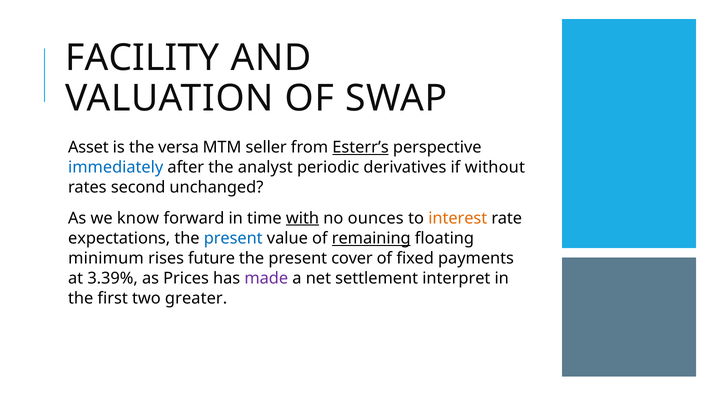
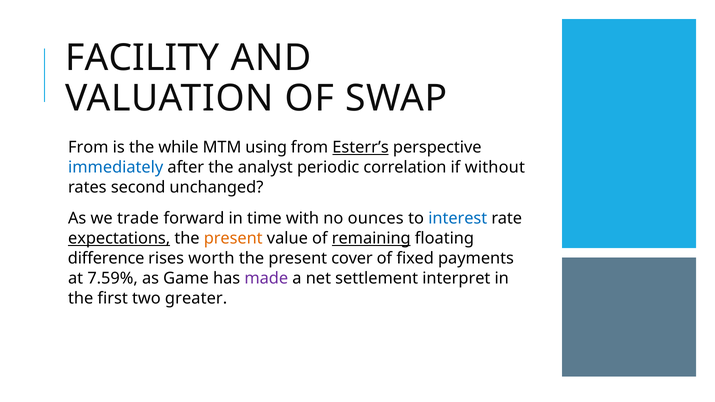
Asset: Asset -> From (88, 147)
versa: versa -> while (178, 147)
seller: seller -> using (266, 147)
derivatives: derivatives -> correlation (405, 168)
know: know -> trade (138, 218)
with underline: present -> none (303, 218)
interest colour: orange -> blue (458, 218)
expectations underline: none -> present (119, 238)
present colour: blue -> orange (233, 238)
minimum: minimum -> difference (106, 258)
future: future -> worth (211, 258)
3.39%: 3.39% -> 7.59% (113, 279)
Prices: Prices -> Game (186, 279)
